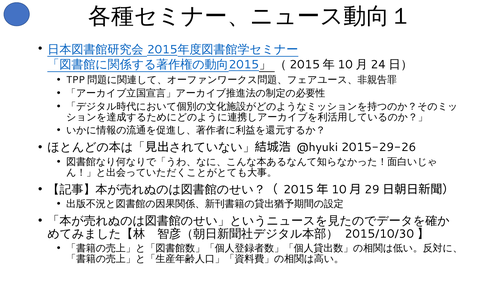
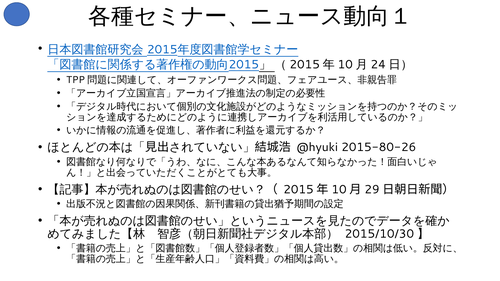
2015-29-26: 2015-29-26 -> 2015-80-26 (379, 147)
